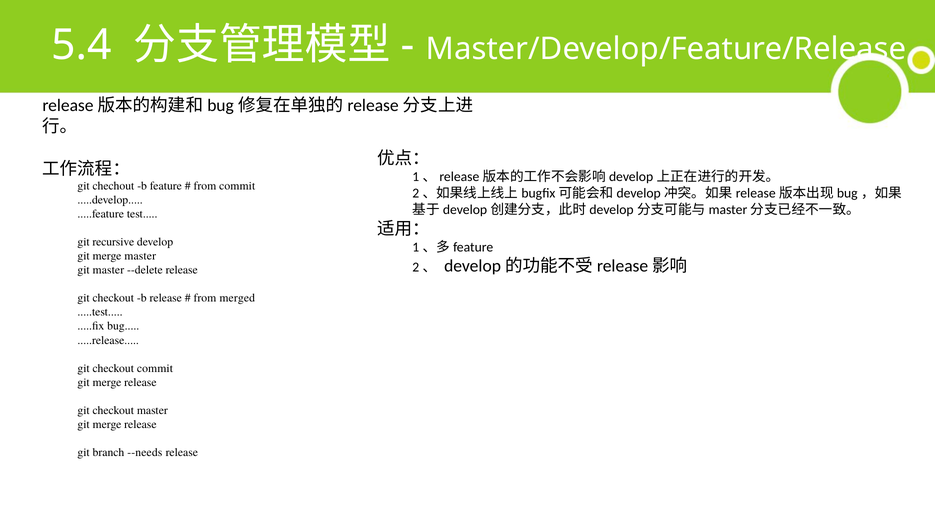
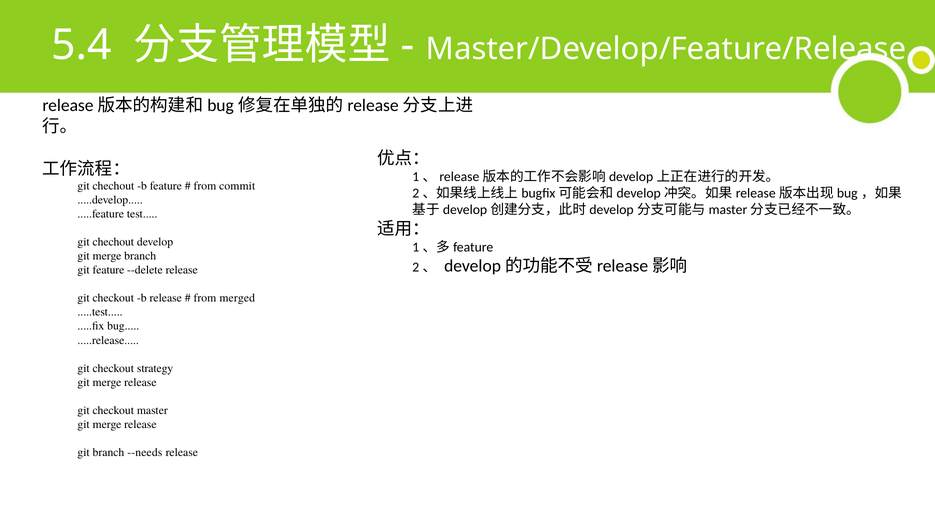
recursive: recursive -> chechout (113, 242)
merge master: master -> branch (140, 256)
git master: master -> feature (108, 270)
checkout commit: commit -> strategy (155, 368)
